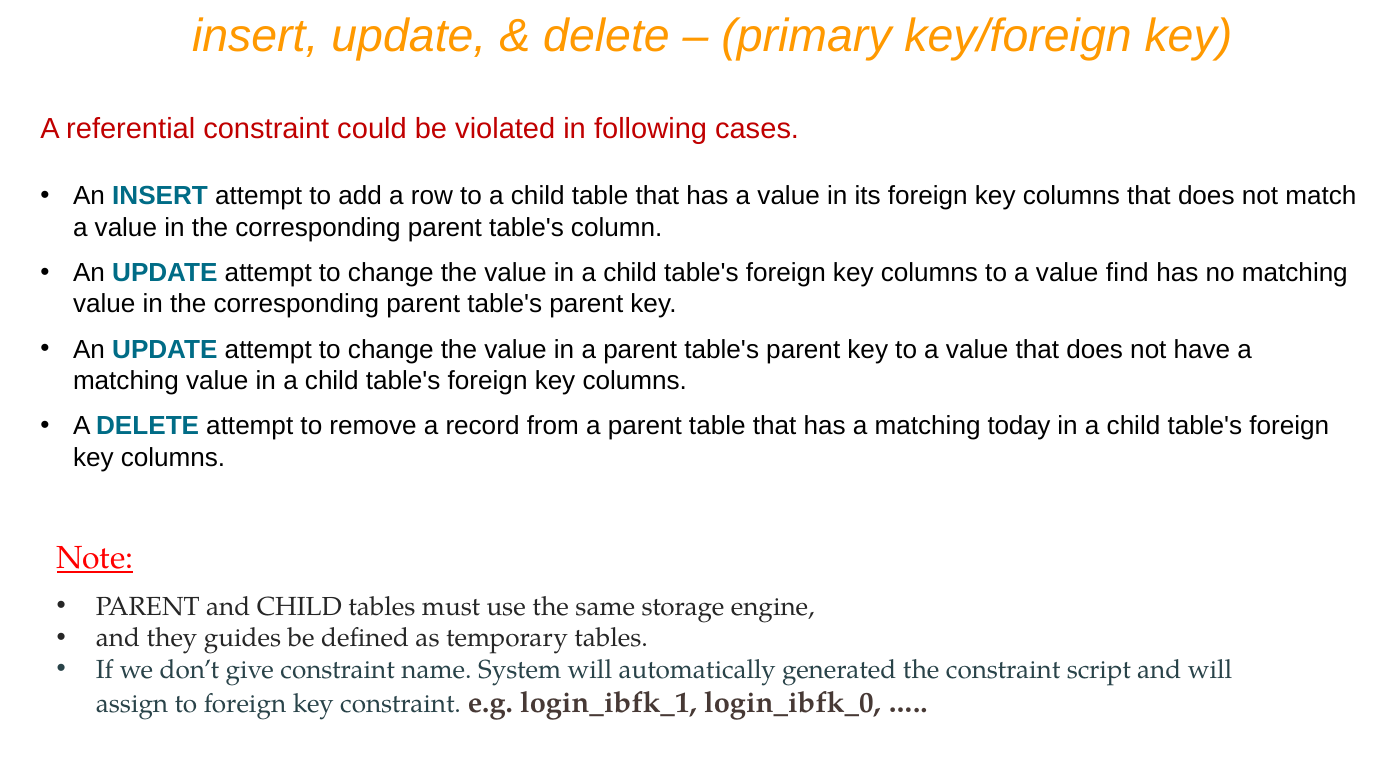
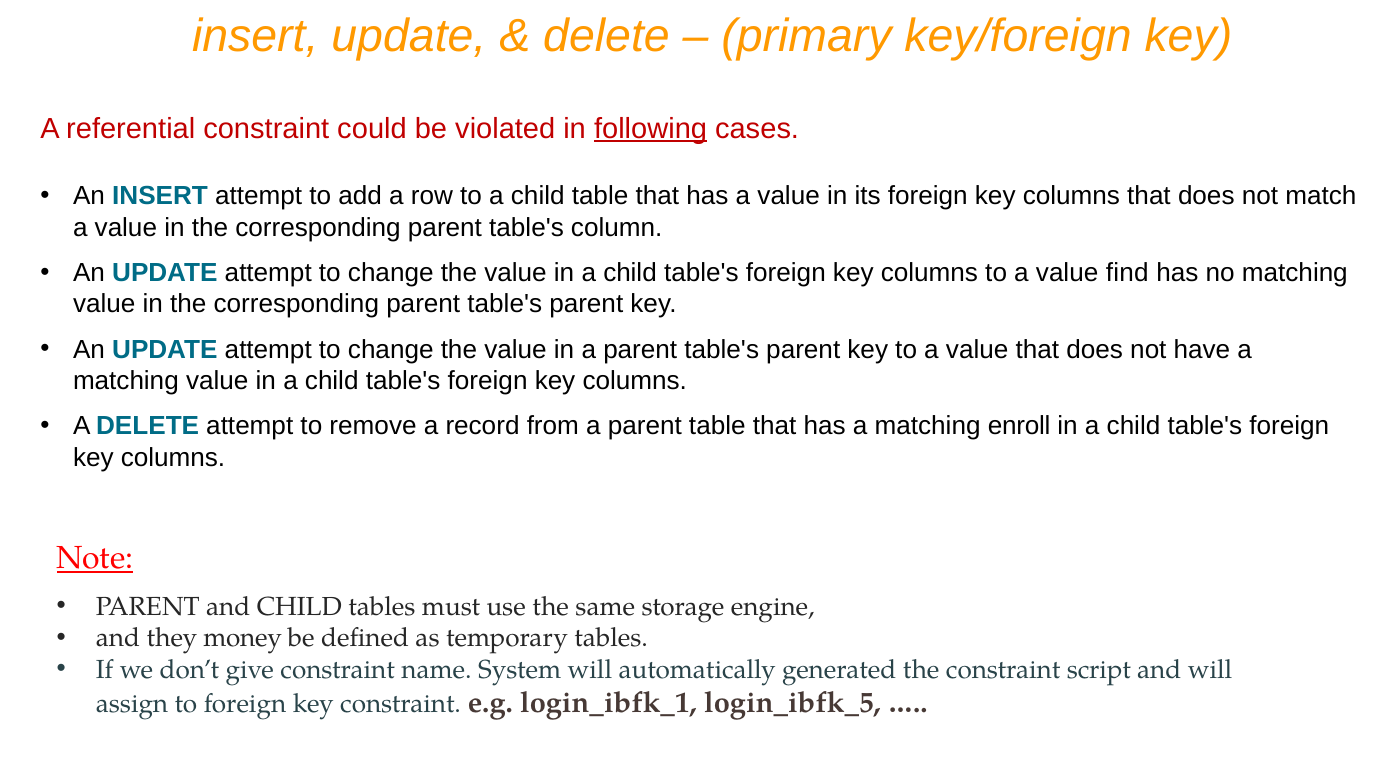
following underline: none -> present (651, 128)
today: today -> enroll (1019, 426)
guides: guides -> money (243, 638)
login_ibfk_0: login_ibfk_0 -> login_ibfk_5 (792, 702)
